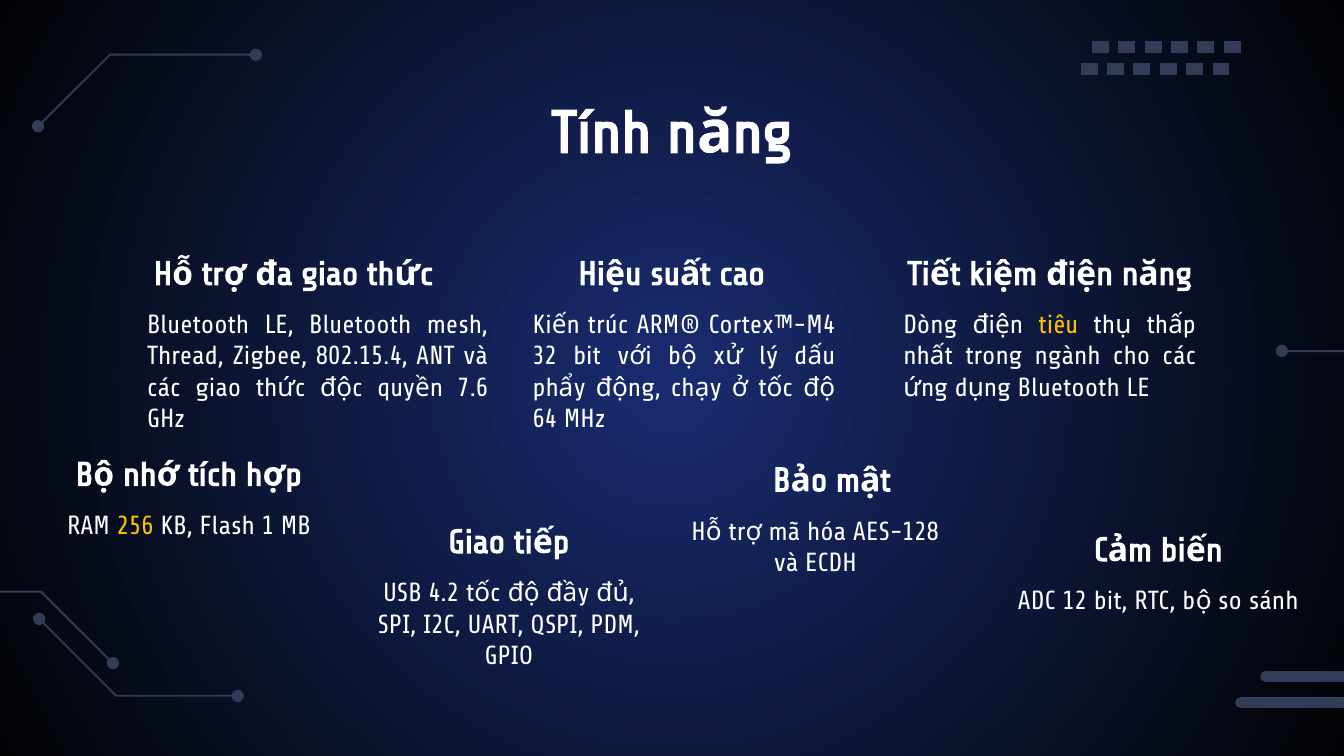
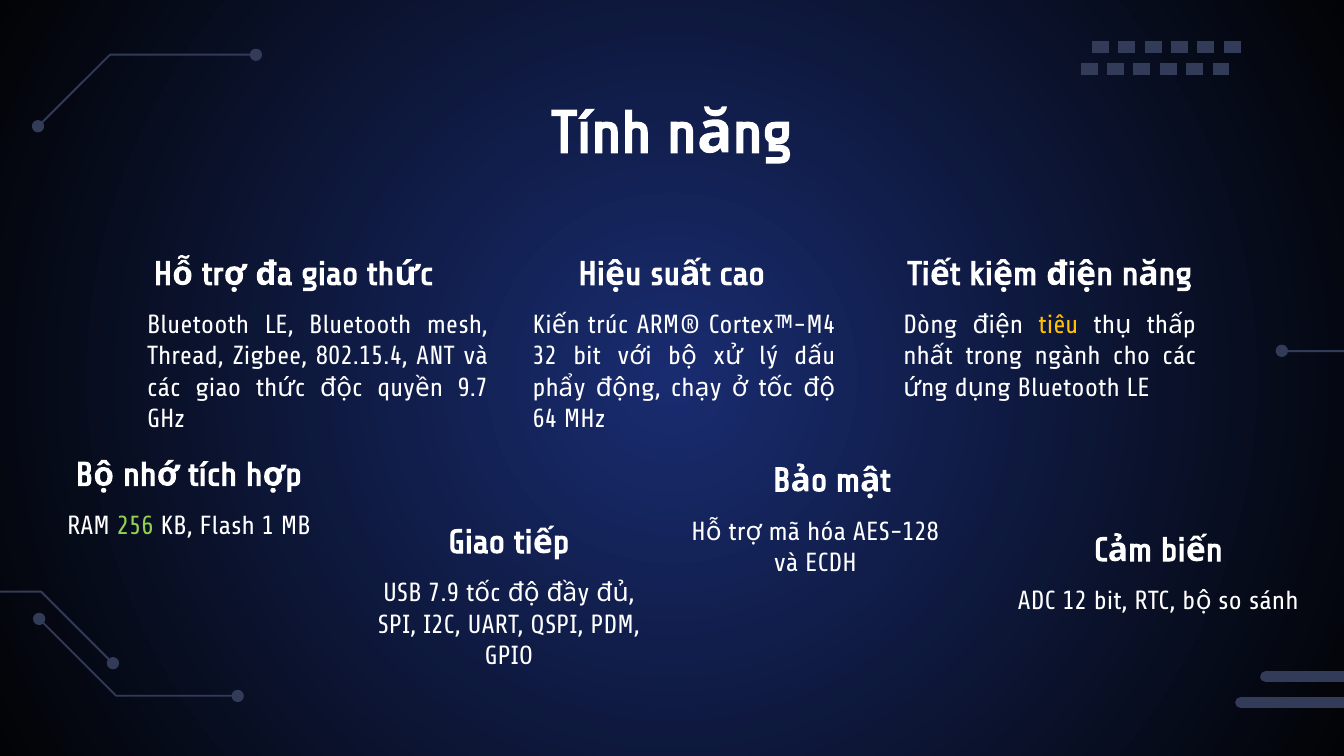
7.6: 7.6 -> 9.7 (473, 387)
256 colour: yellow -> light green (135, 526)
4.2: 4.2 -> 7.9 (444, 593)
